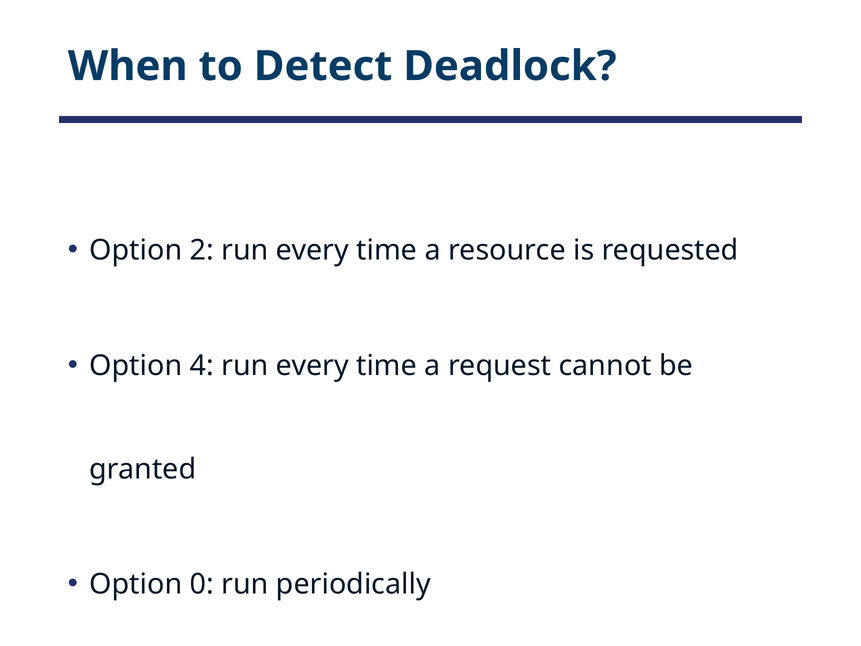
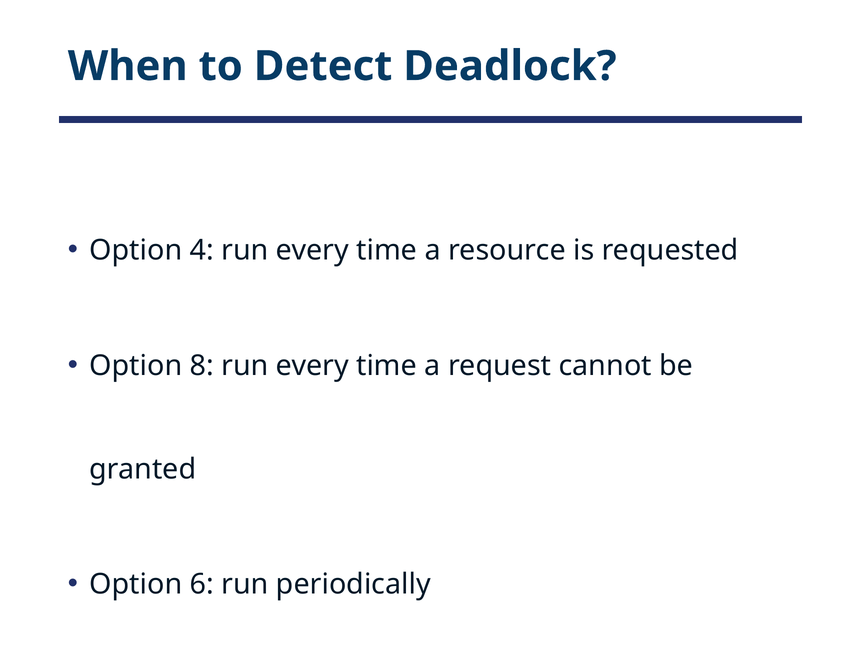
2: 2 -> 4 (202, 250)
4: 4 -> 8 (202, 366)
0: 0 -> 6 (202, 584)
